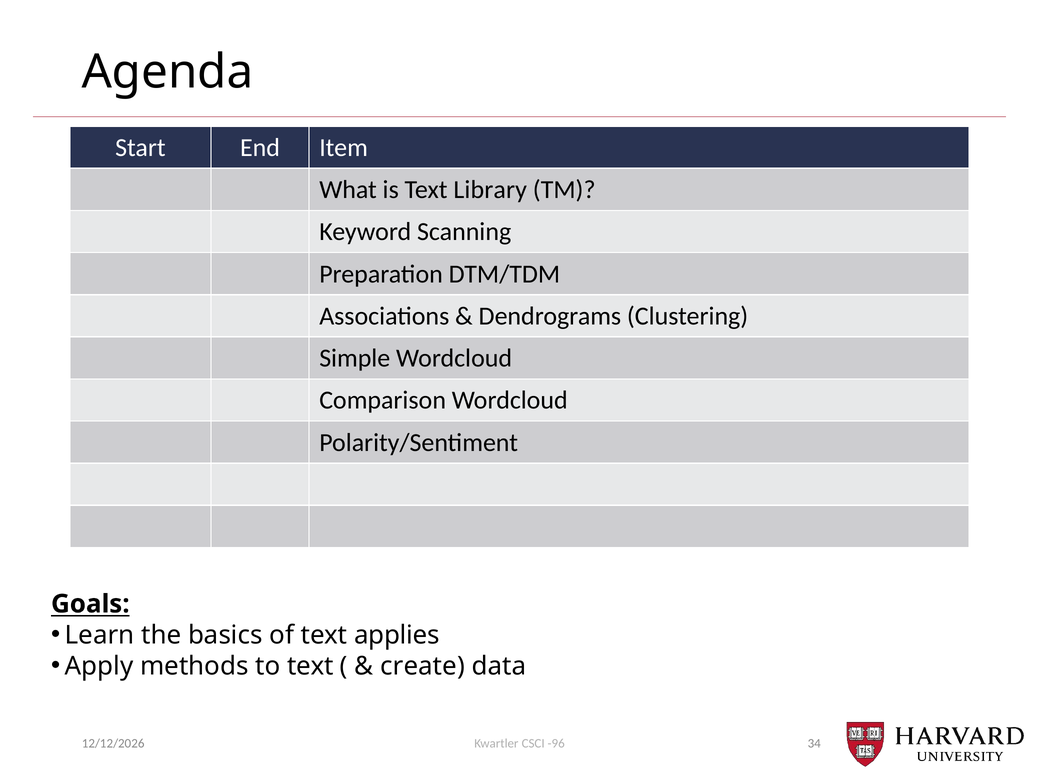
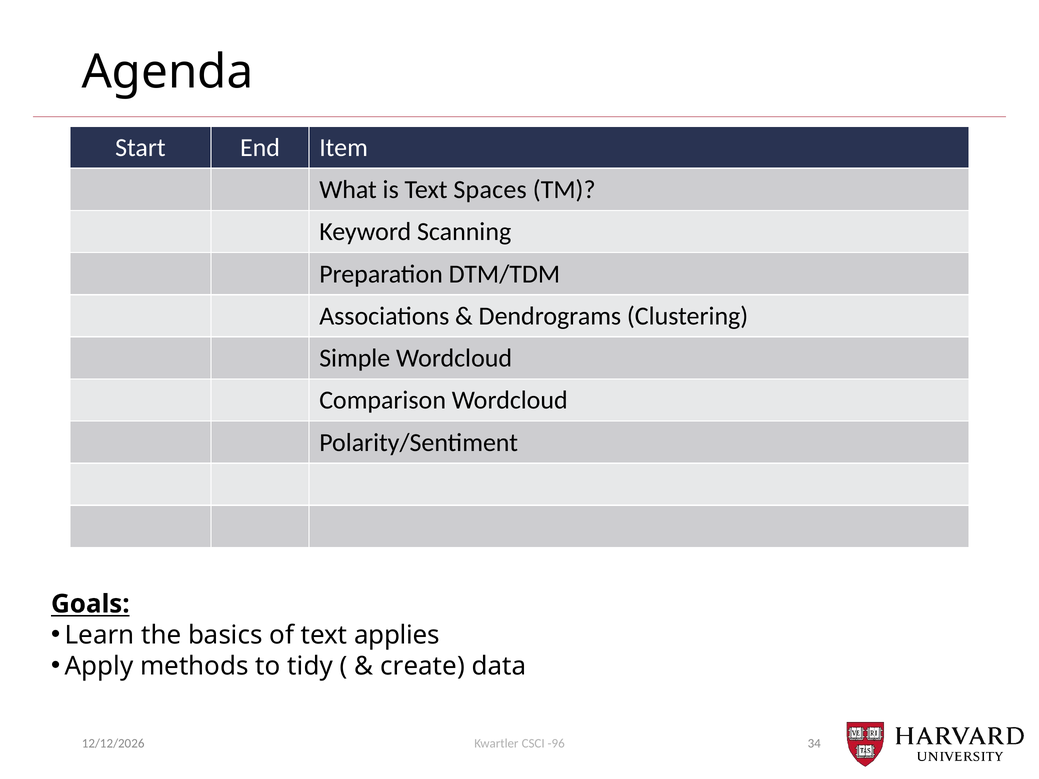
Library: Library -> Spaces (490, 190)
to text: text -> tidy (310, 666)
